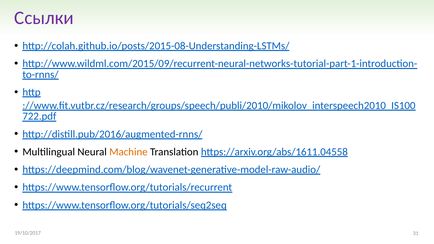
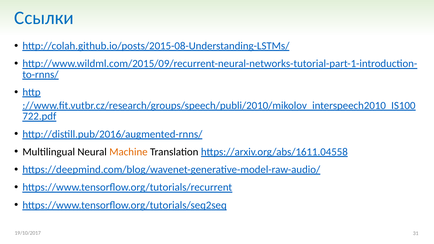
Ссылки colour: purple -> blue (44, 18)
